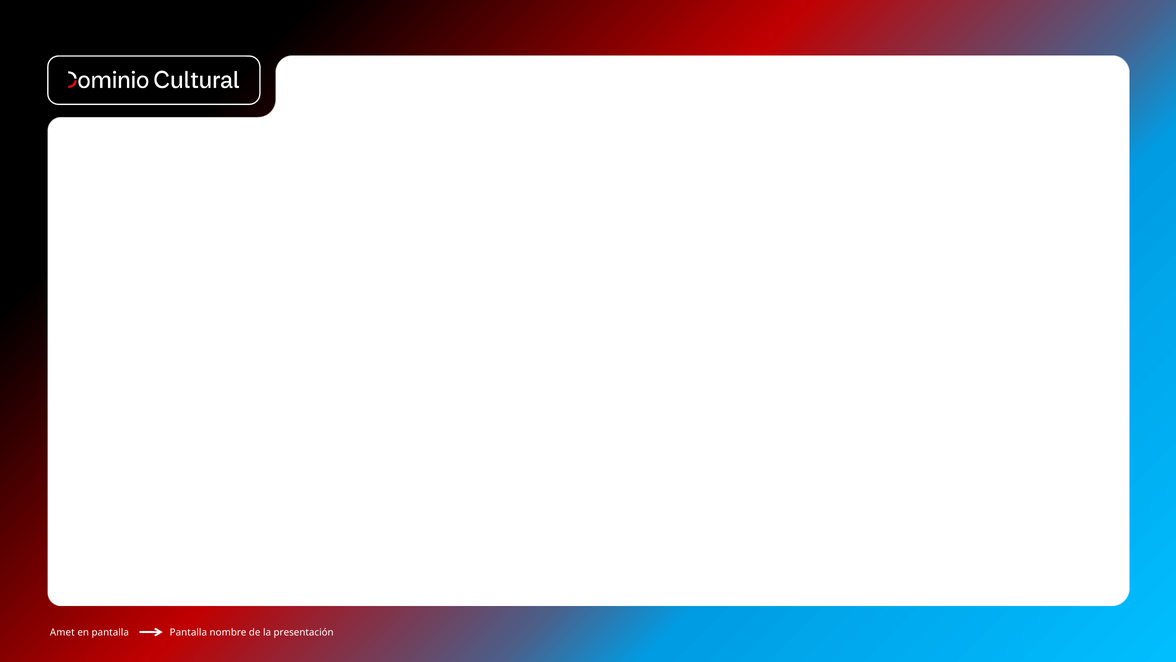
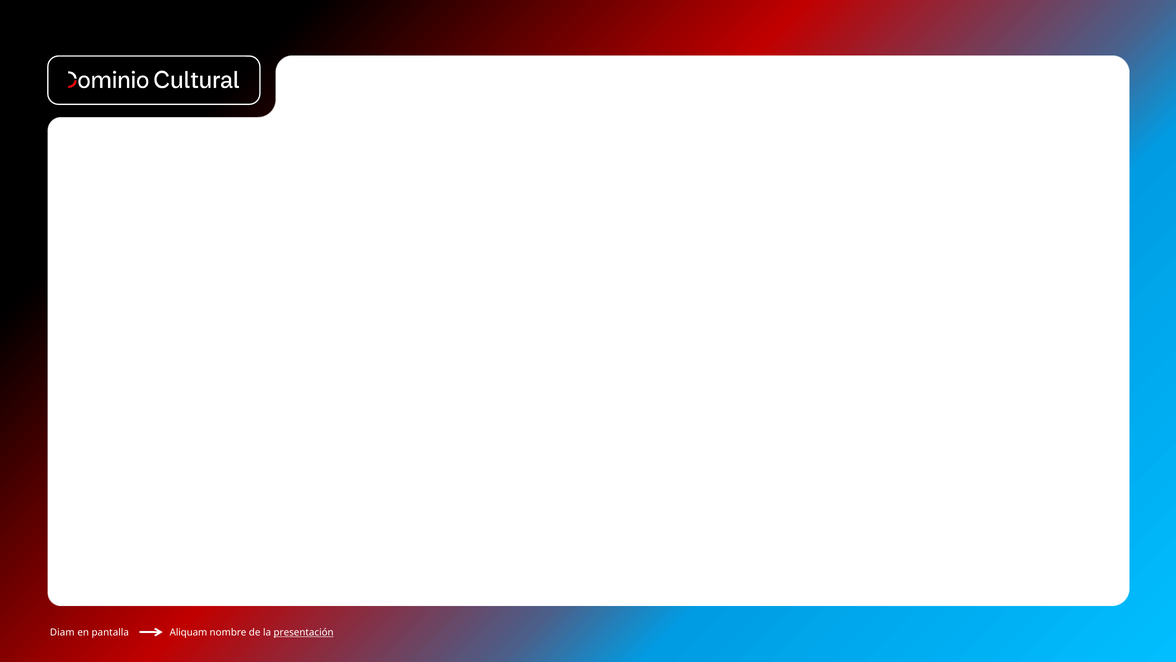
Amet: Amet -> Diam (62, 632)
pantalla Pantalla: Pantalla -> Aliquam (188, 632)
presentación underline: none -> present (304, 632)
